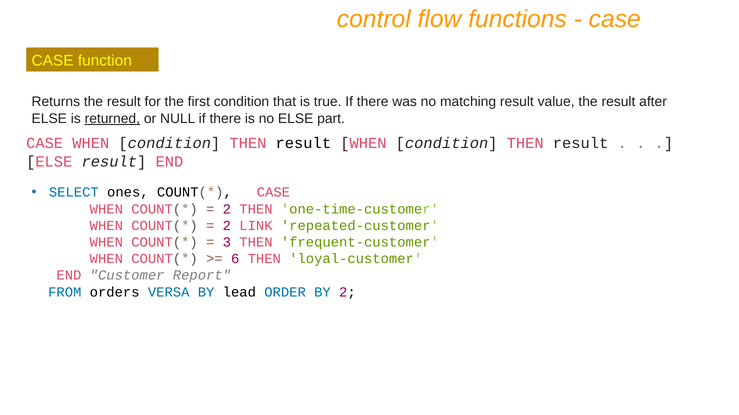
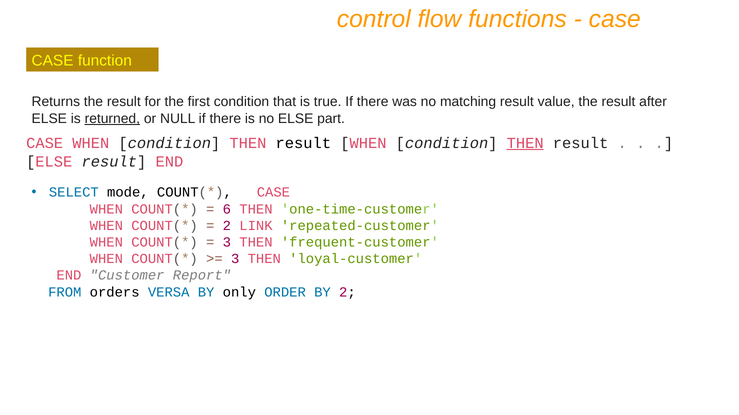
THEN underline: none -> present (525, 143)
ones: ones -> mode (128, 193)
2: 2 -> 6 (227, 209)
6: 6 -> 3 (235, 259)
lead: lead -> only (239, 292)
